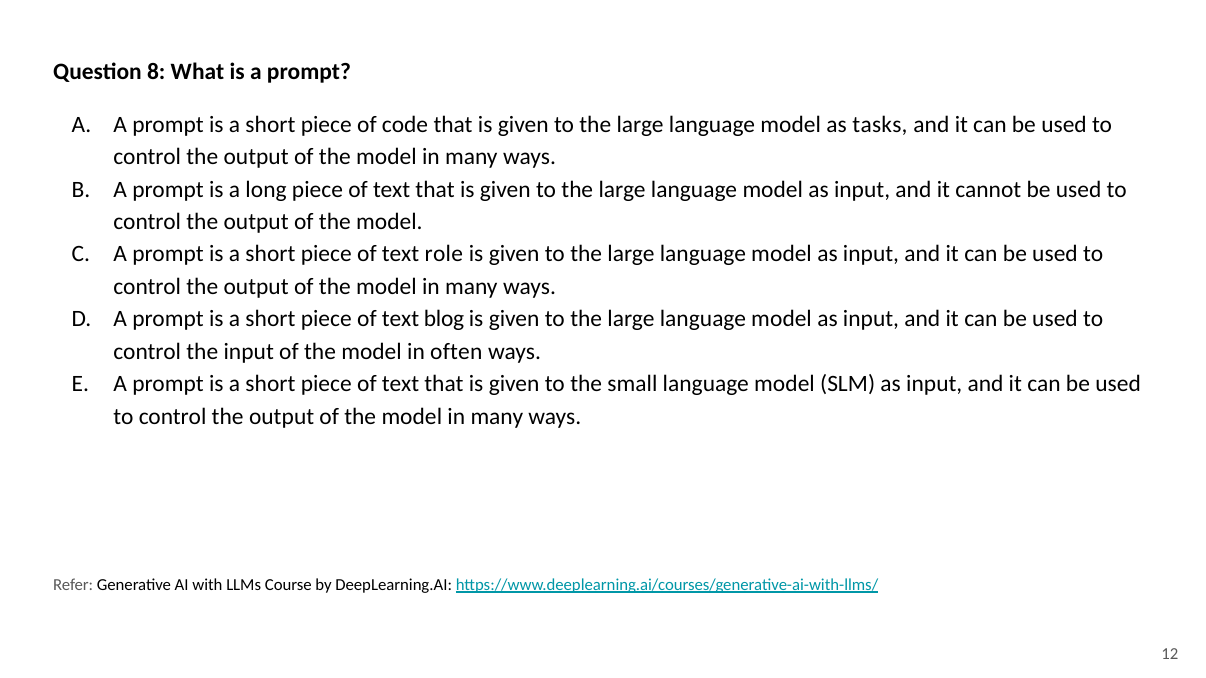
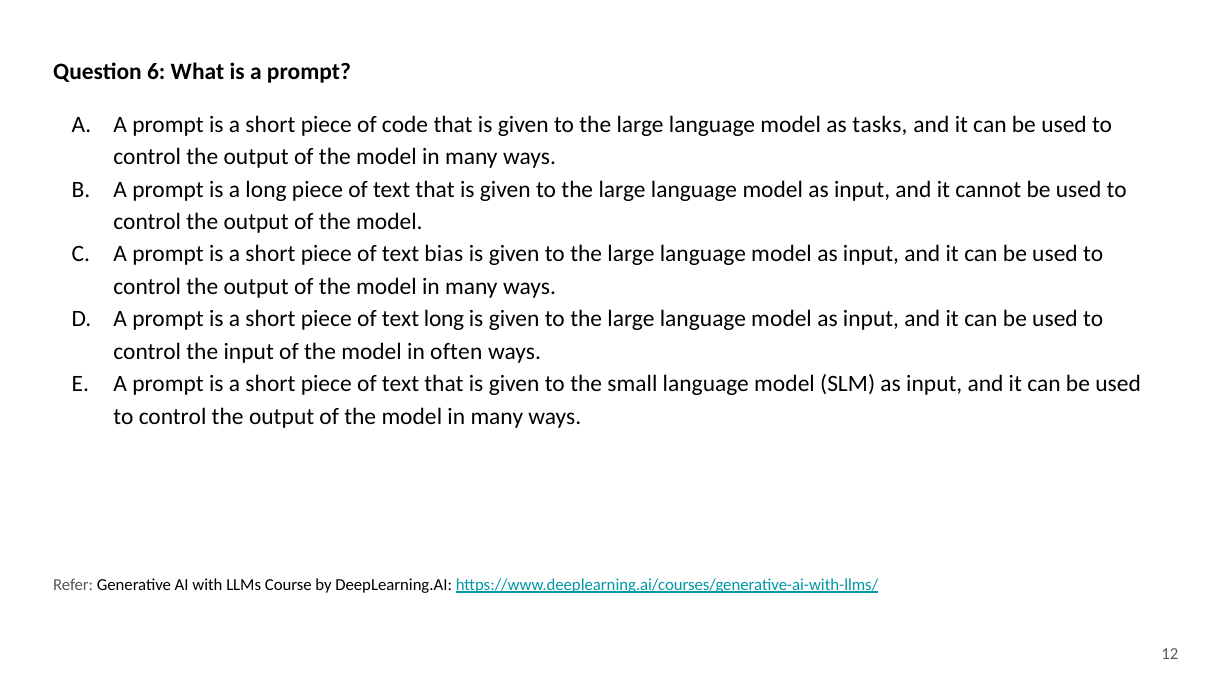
8: 8 -> 6 (156, 72)
role: role -> bias (444, 254)
text blog: blog -> long (444, 319)
